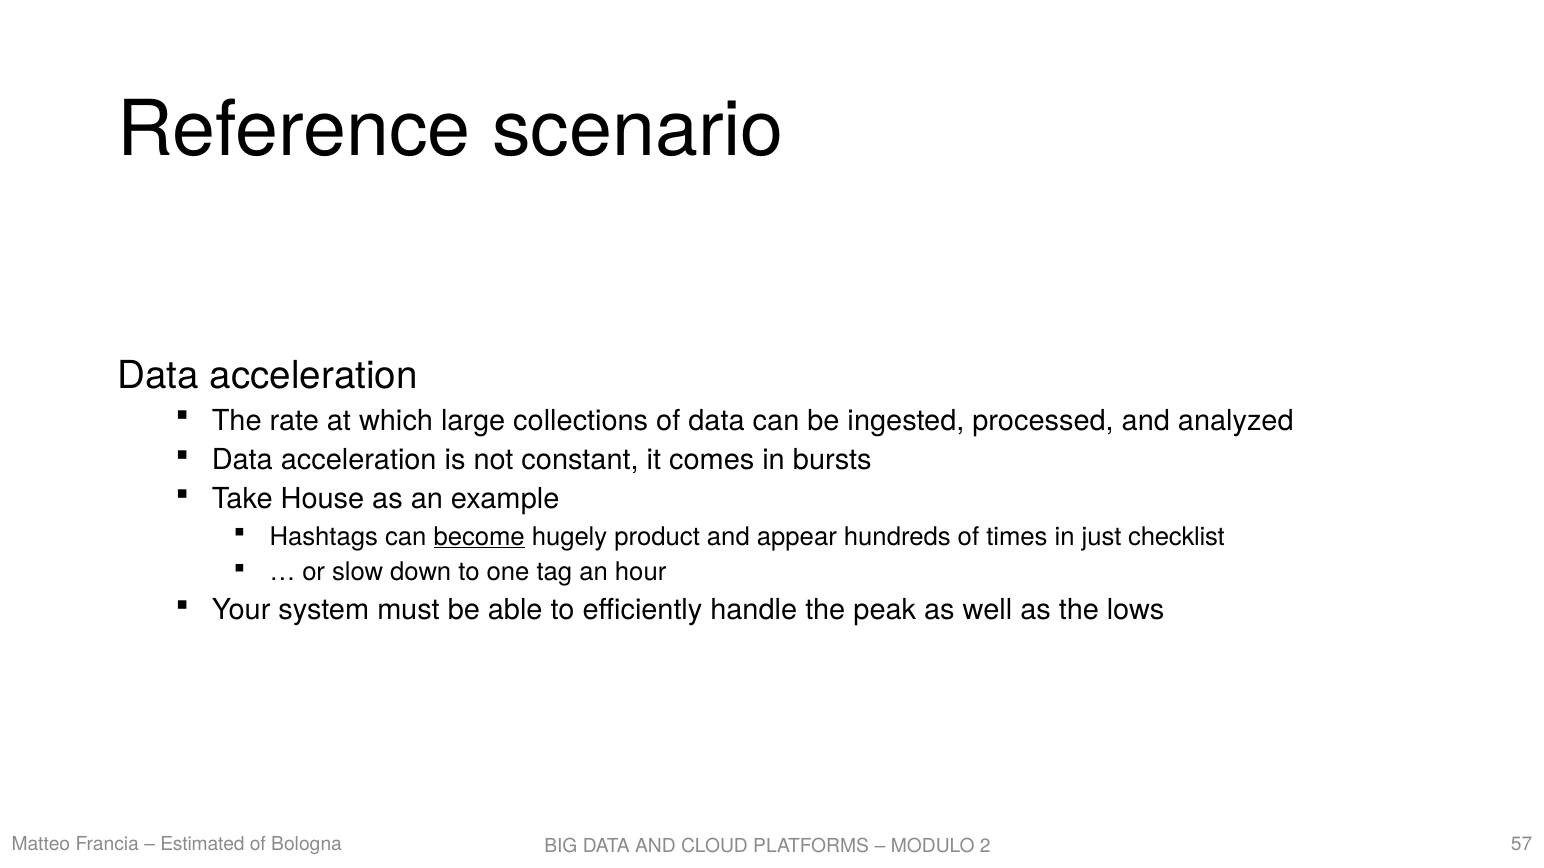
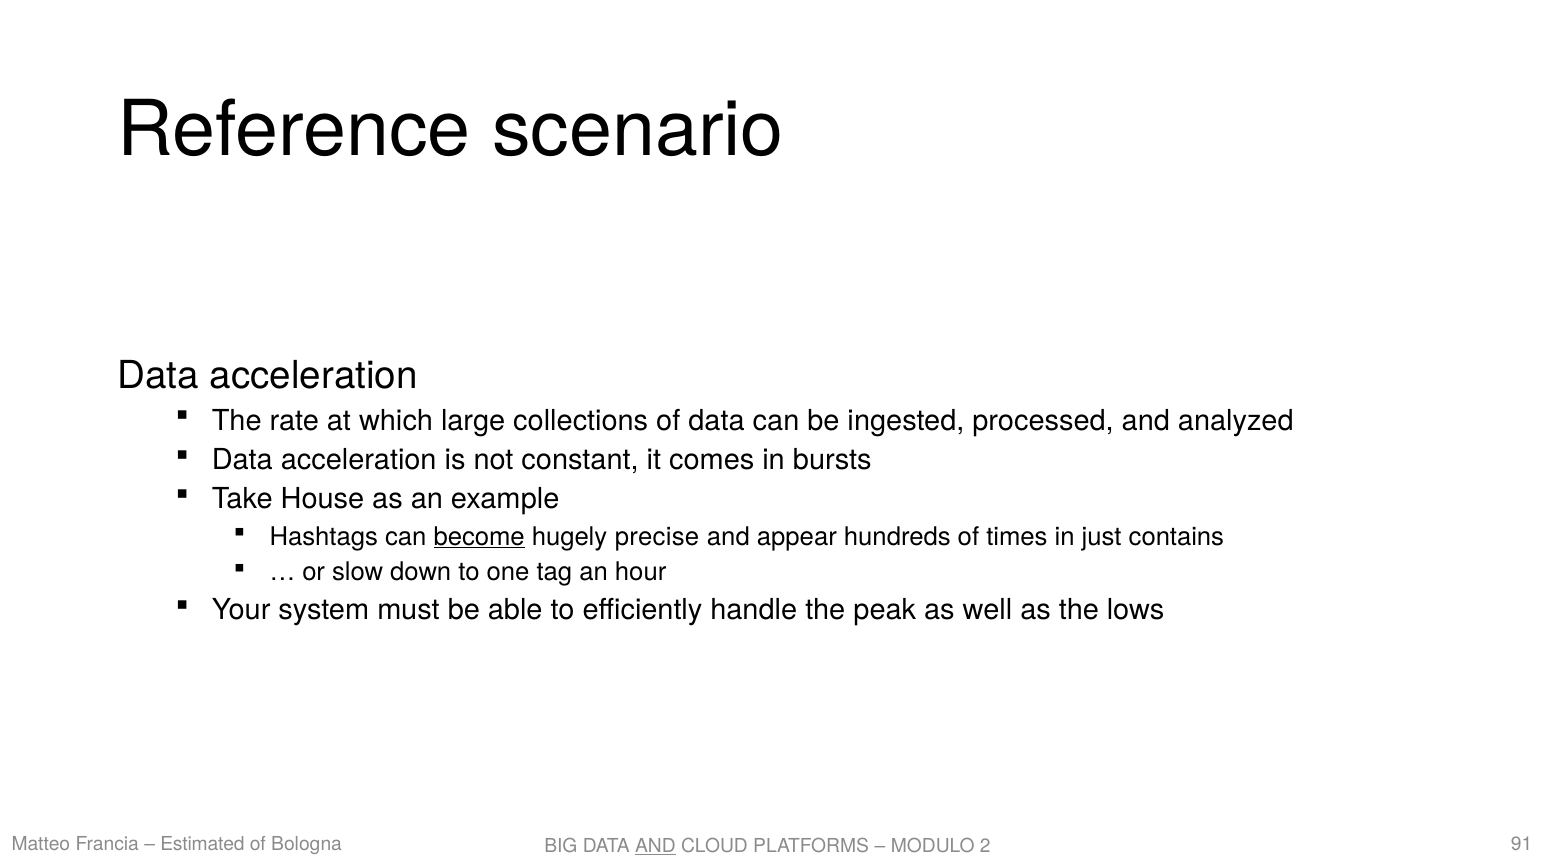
product: product -> precise (657, 537)
checklist: checklist -> contains (1176, 537)
57: 57 -> 91 (1522, 844)
AND underline: none -> present (655, 847)
